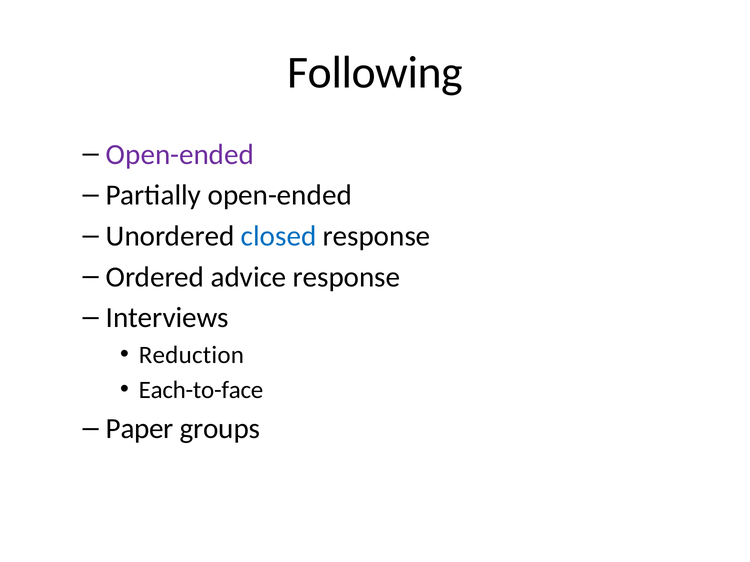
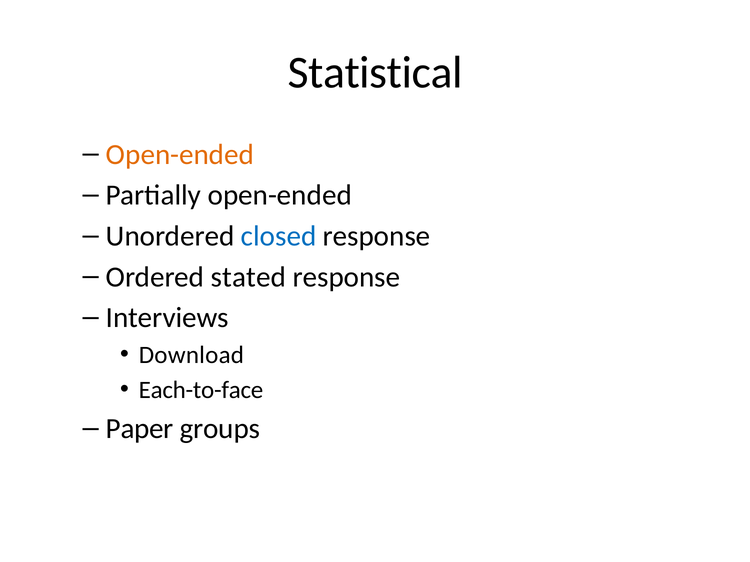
Following: Following -> Statistical (375, 73)
Open-ended colour: purple -> orange (180, 155)
advice: advice -> stated (248, 277)
Reduction: Reduction -> Download (191, 355)
